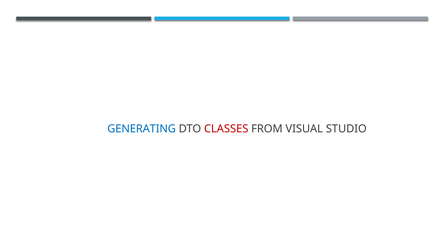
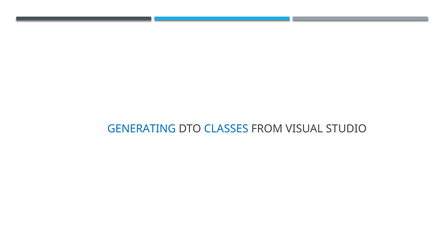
CLASSES colour: red -> blue (226, 129)
